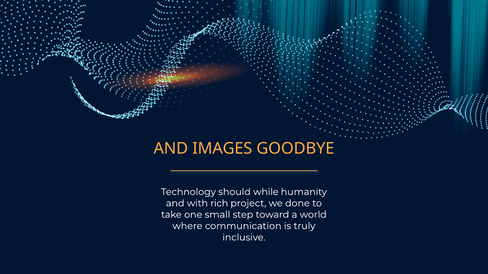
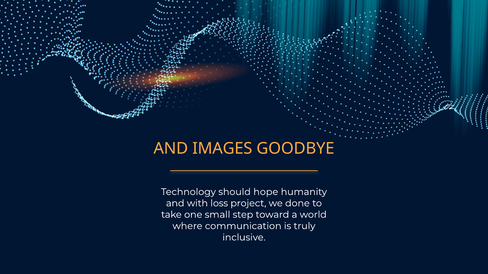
while: while -> hope (266, 192)
rich: rich -> loss (219, 204)
